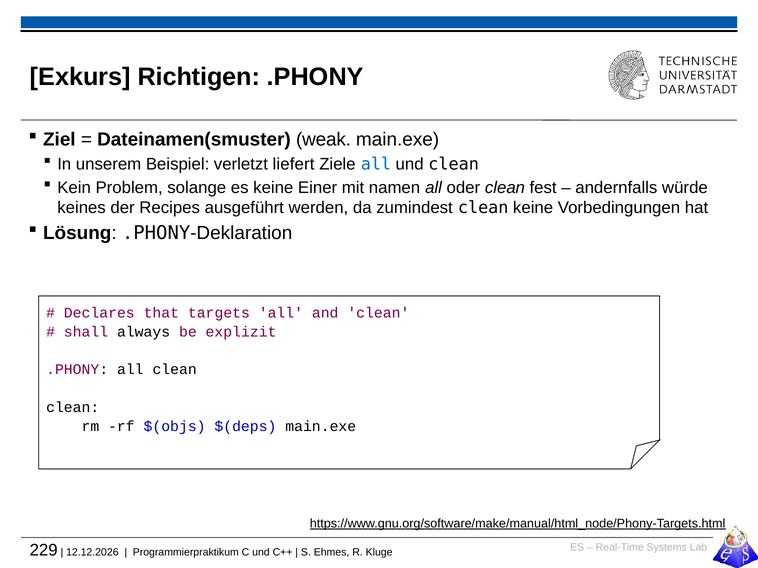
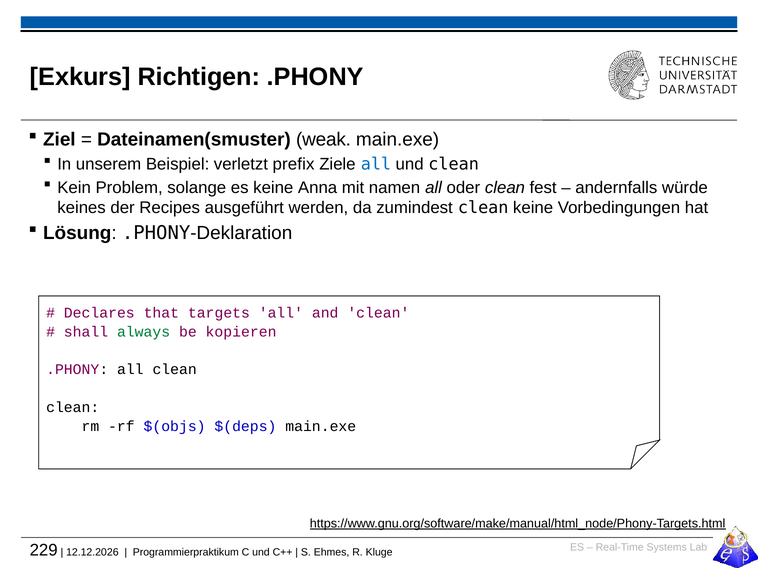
liefert: liefert -> prefix (294, 164)
Einer: Einer -> Anna (318, 188)
always colour: black -> green (144, 332)
explizit: explizit -> kopieren (241, 332)
